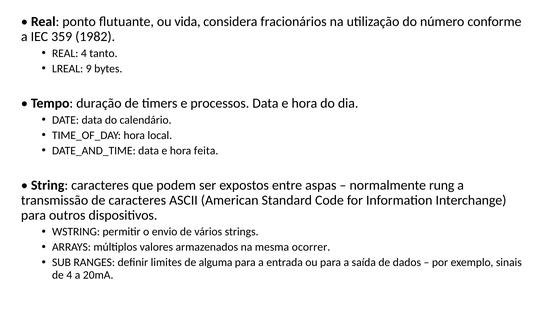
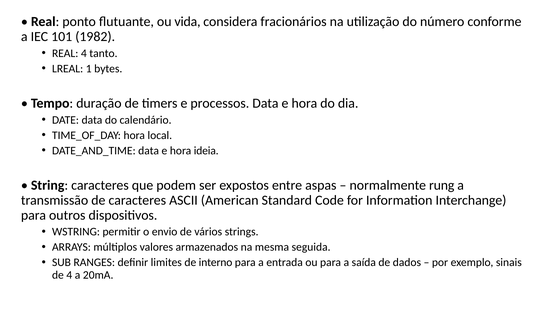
359: 359 -> 101 (62, 37)
9: 9 -> 1 (89, 68)
feita: feita -> ideia (206, 150)
ocorrer: ocorrer -> seguida (311, 247)
alguma: alguma -> interno (216, 262)
